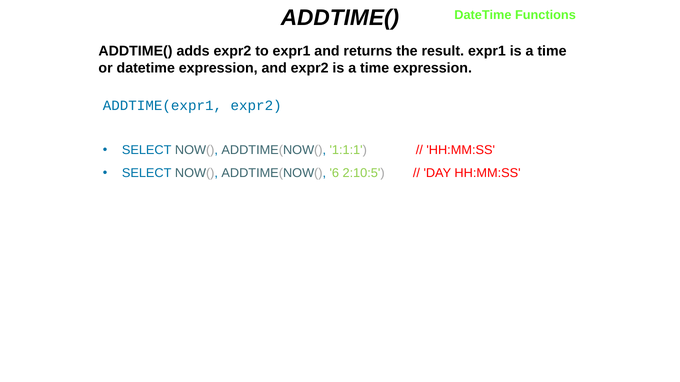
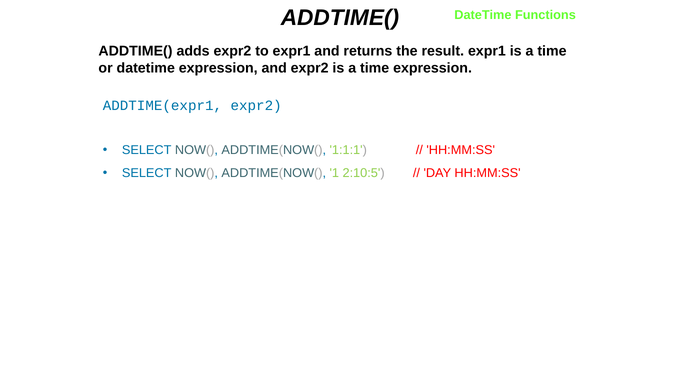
6: 6 -> 1 (334, 173)
